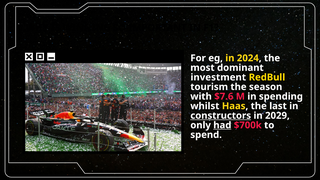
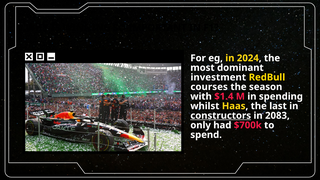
tourism: tourism -> courses (209, 87)
$7.6: $7.6 -> $1.4 (224, 96)
2029: 2029 -> 2083 (277, 116)
had underline: present -> none (222, 125)
